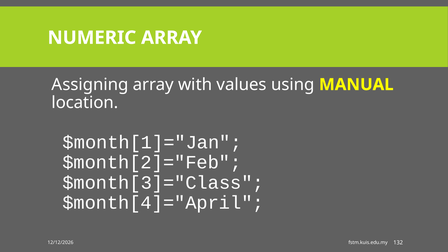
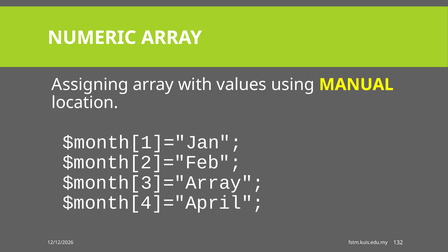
$month[3]="Class: $month[3]="Class -> $month[3]="Array (163, 183)
